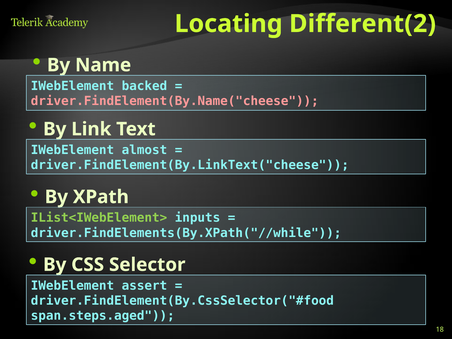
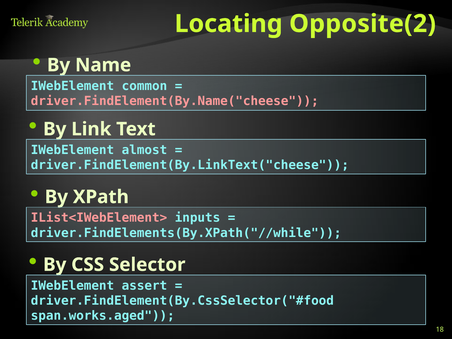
Different(2: Different(2 -> Opposite(2 (363, 24)
backed: backed -> common (144, 86)
IList<IWebElement> colour: light green -> pink (99, 218)
span.steps.aged: span.steps.aged -> span.works.aged (103, 316)
